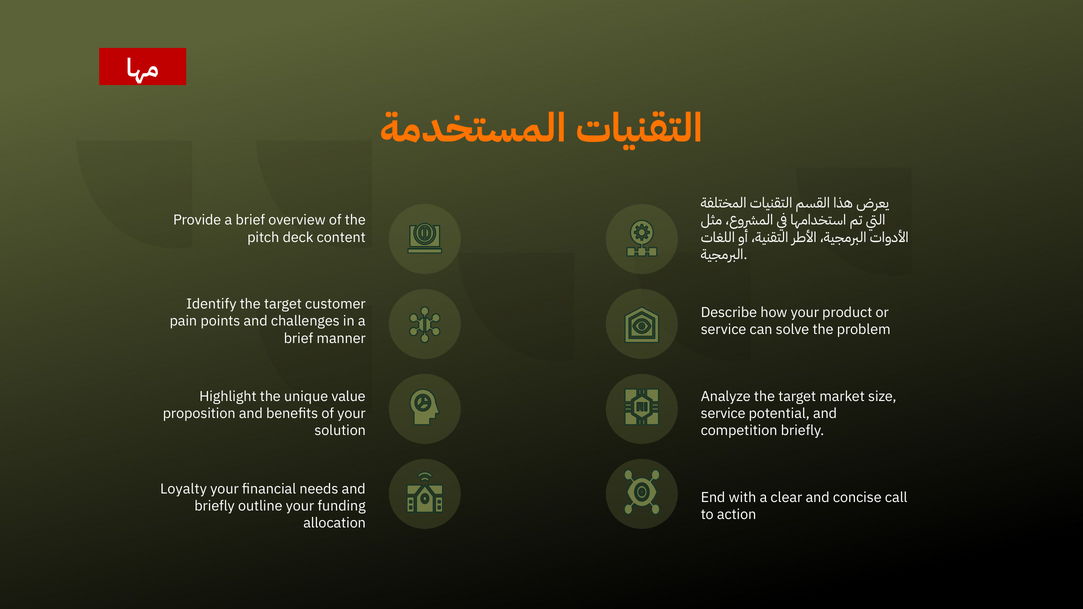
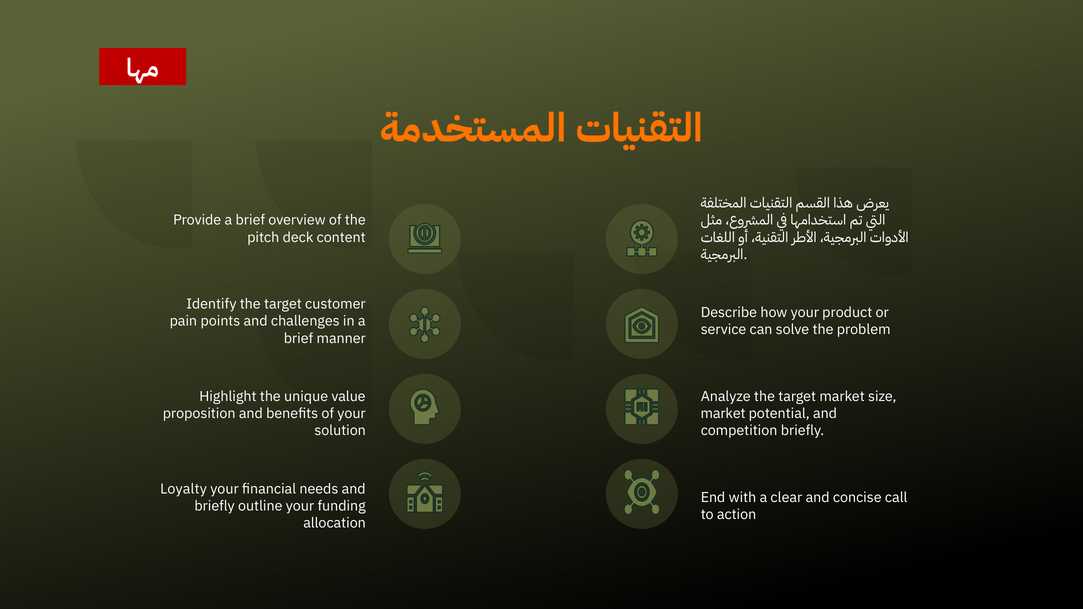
service: service -> market (723, 414)
